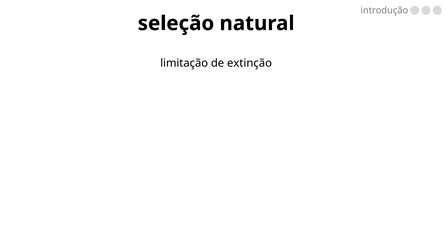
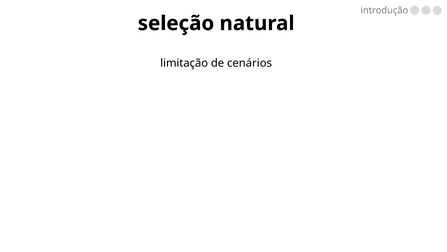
extinção: extinção -> cenários (249, 63)
